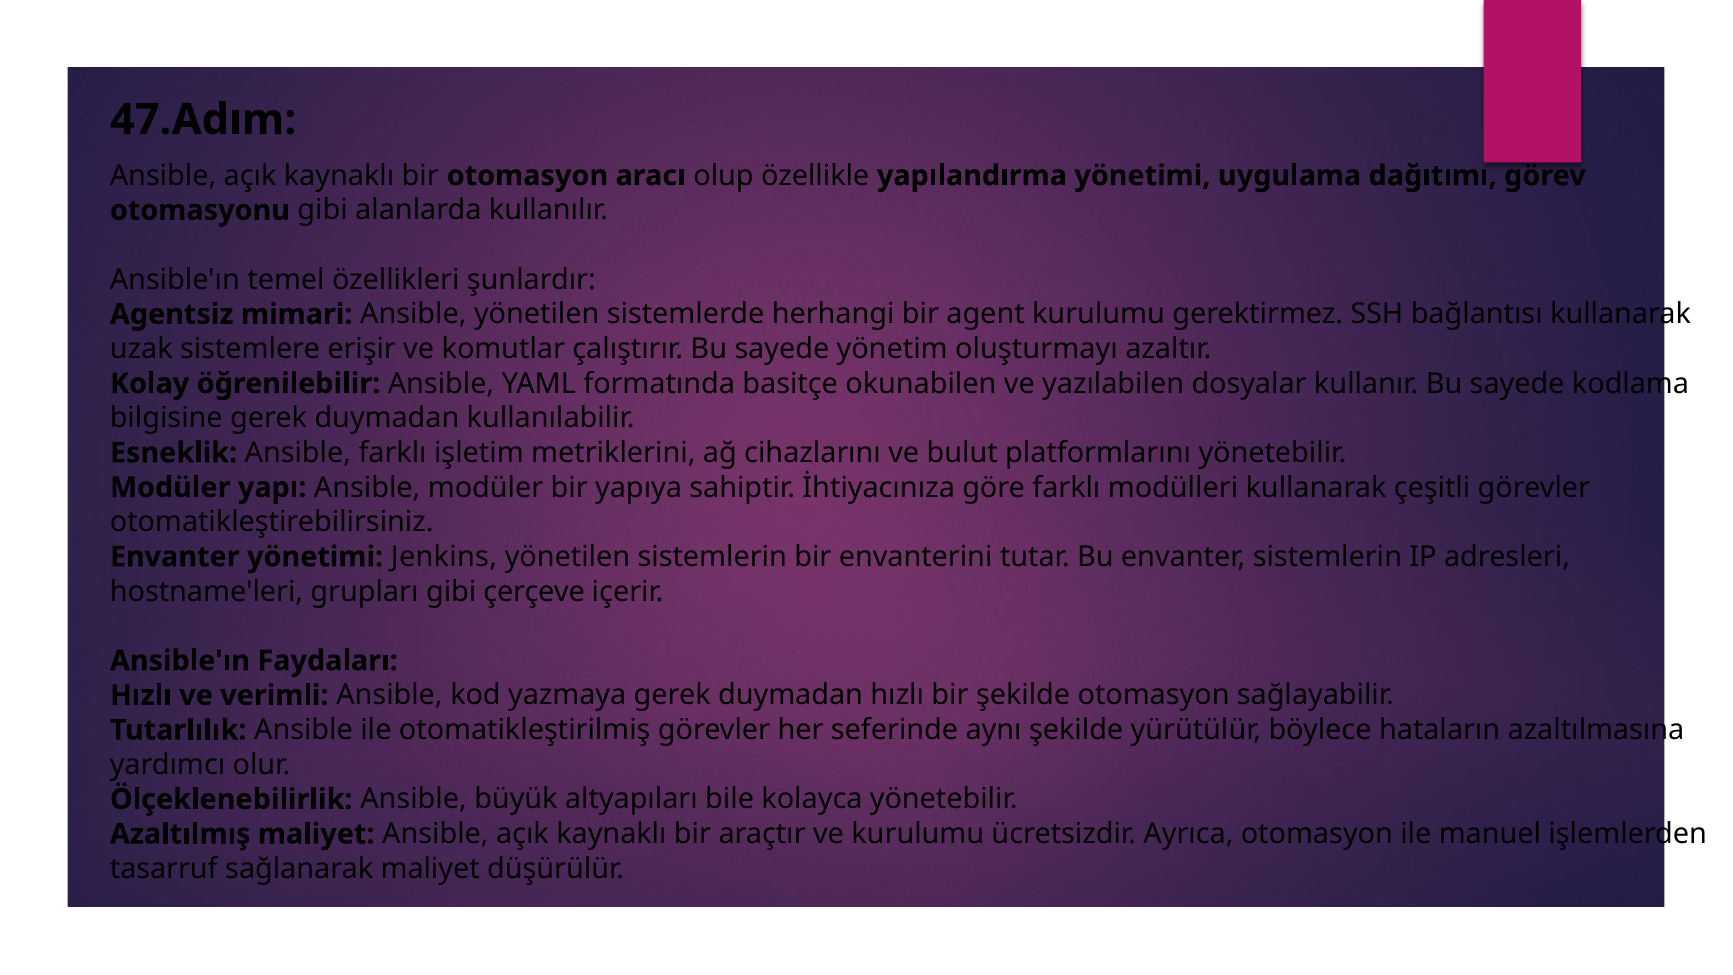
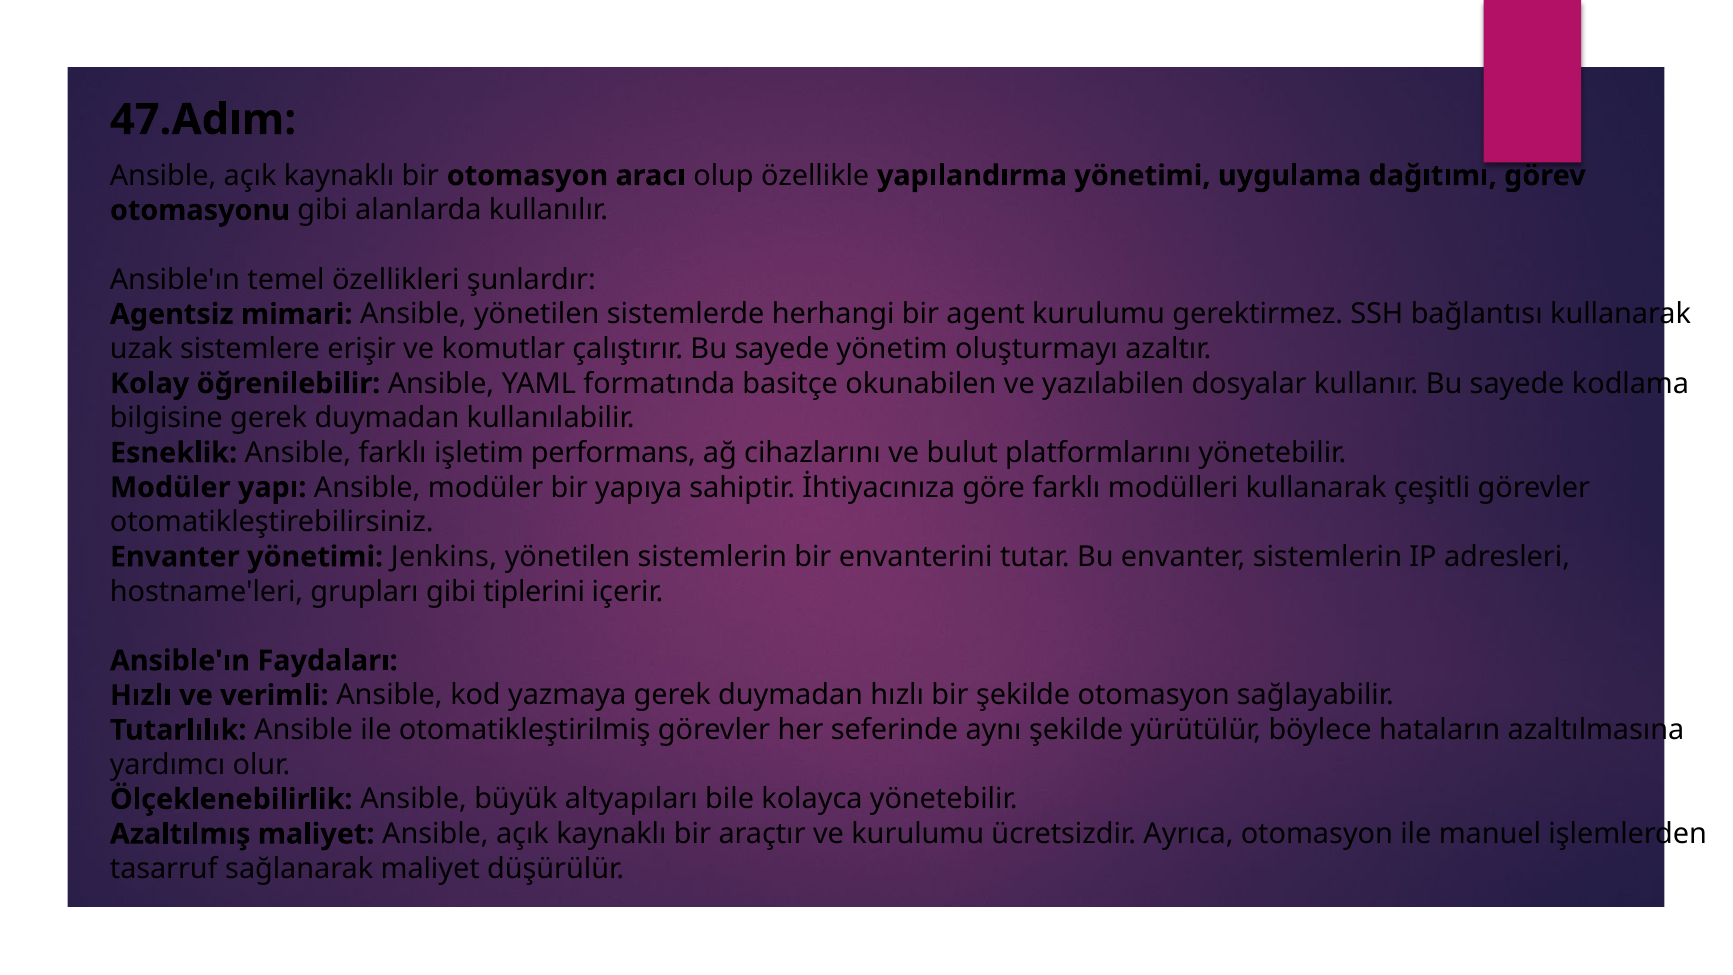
metriklerini: metriklerini -> performans (613, 453)
çerçeve: çerçeve -> tiplerini (534, 591)
